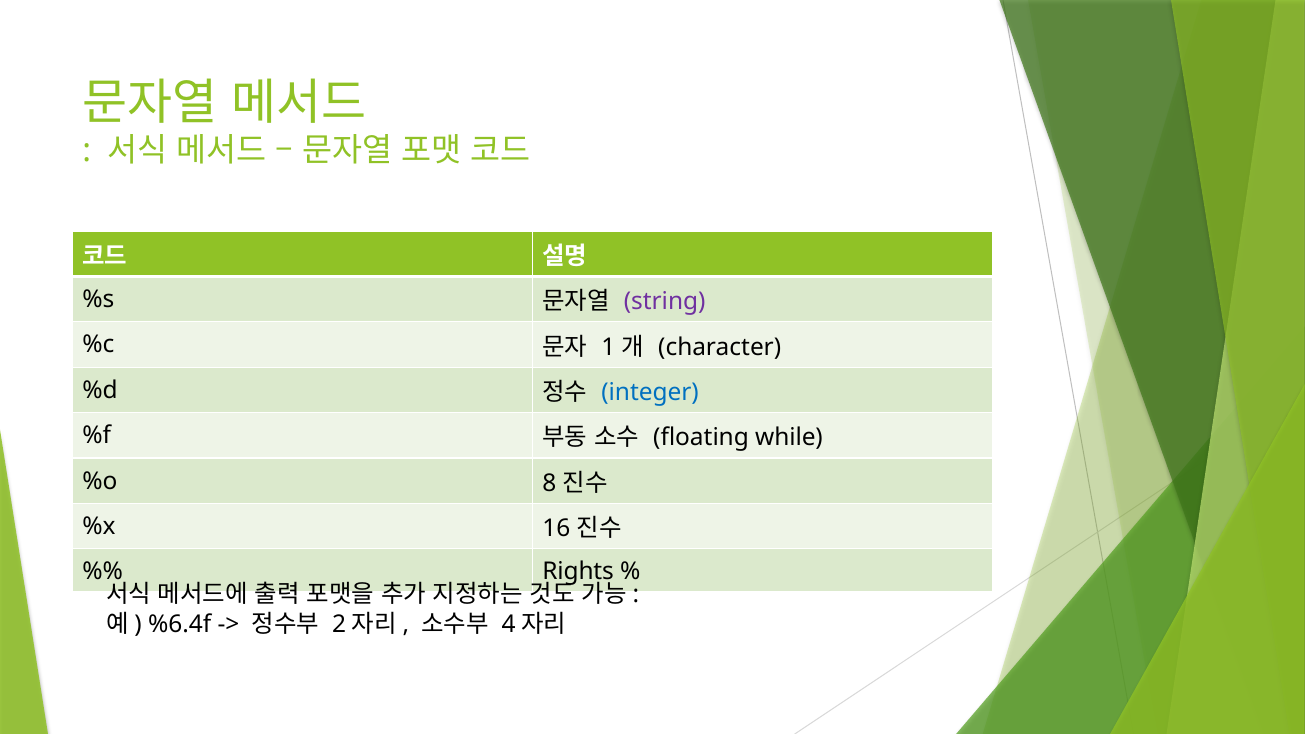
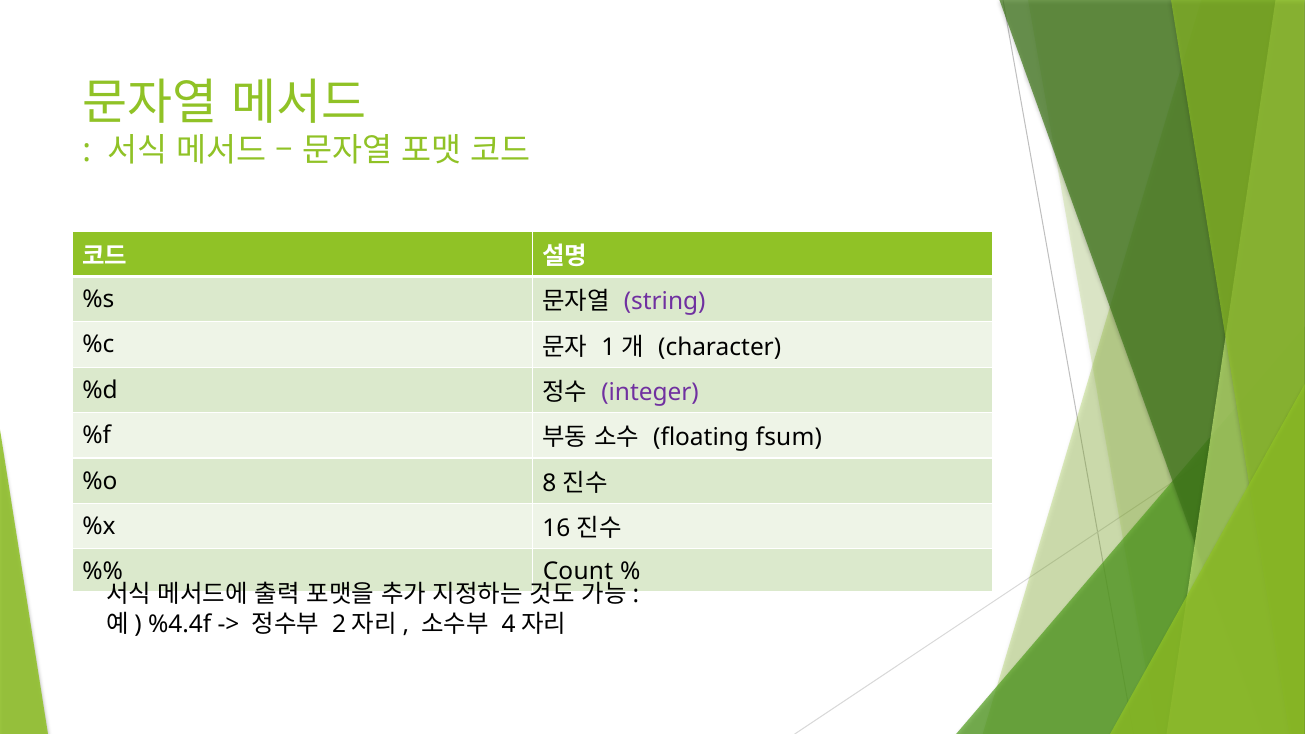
integer colour: blue -> purple (650, 393)
while: while -> fsum (789, 438)
Rights: Rights -> Count (578, 572)
%6.4f: %6.4f -> %4.4f (180, 624)
